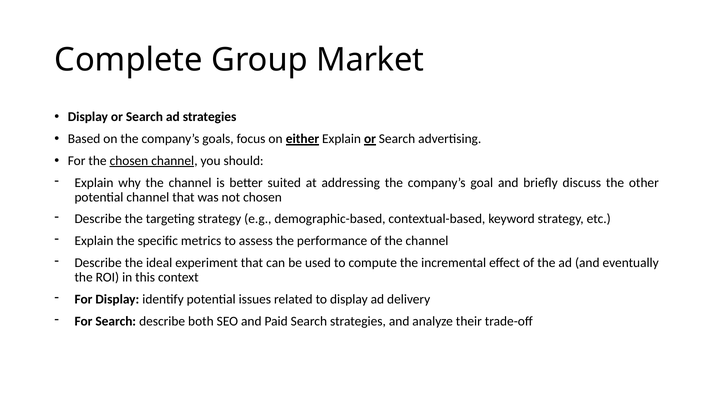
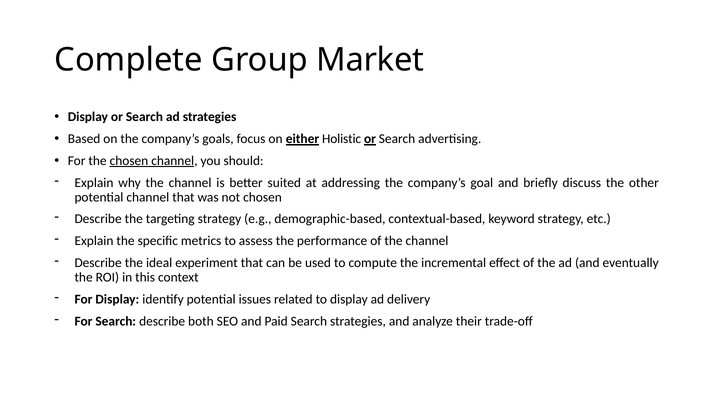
either Explain: Explain -> Holistic (342, 139)
